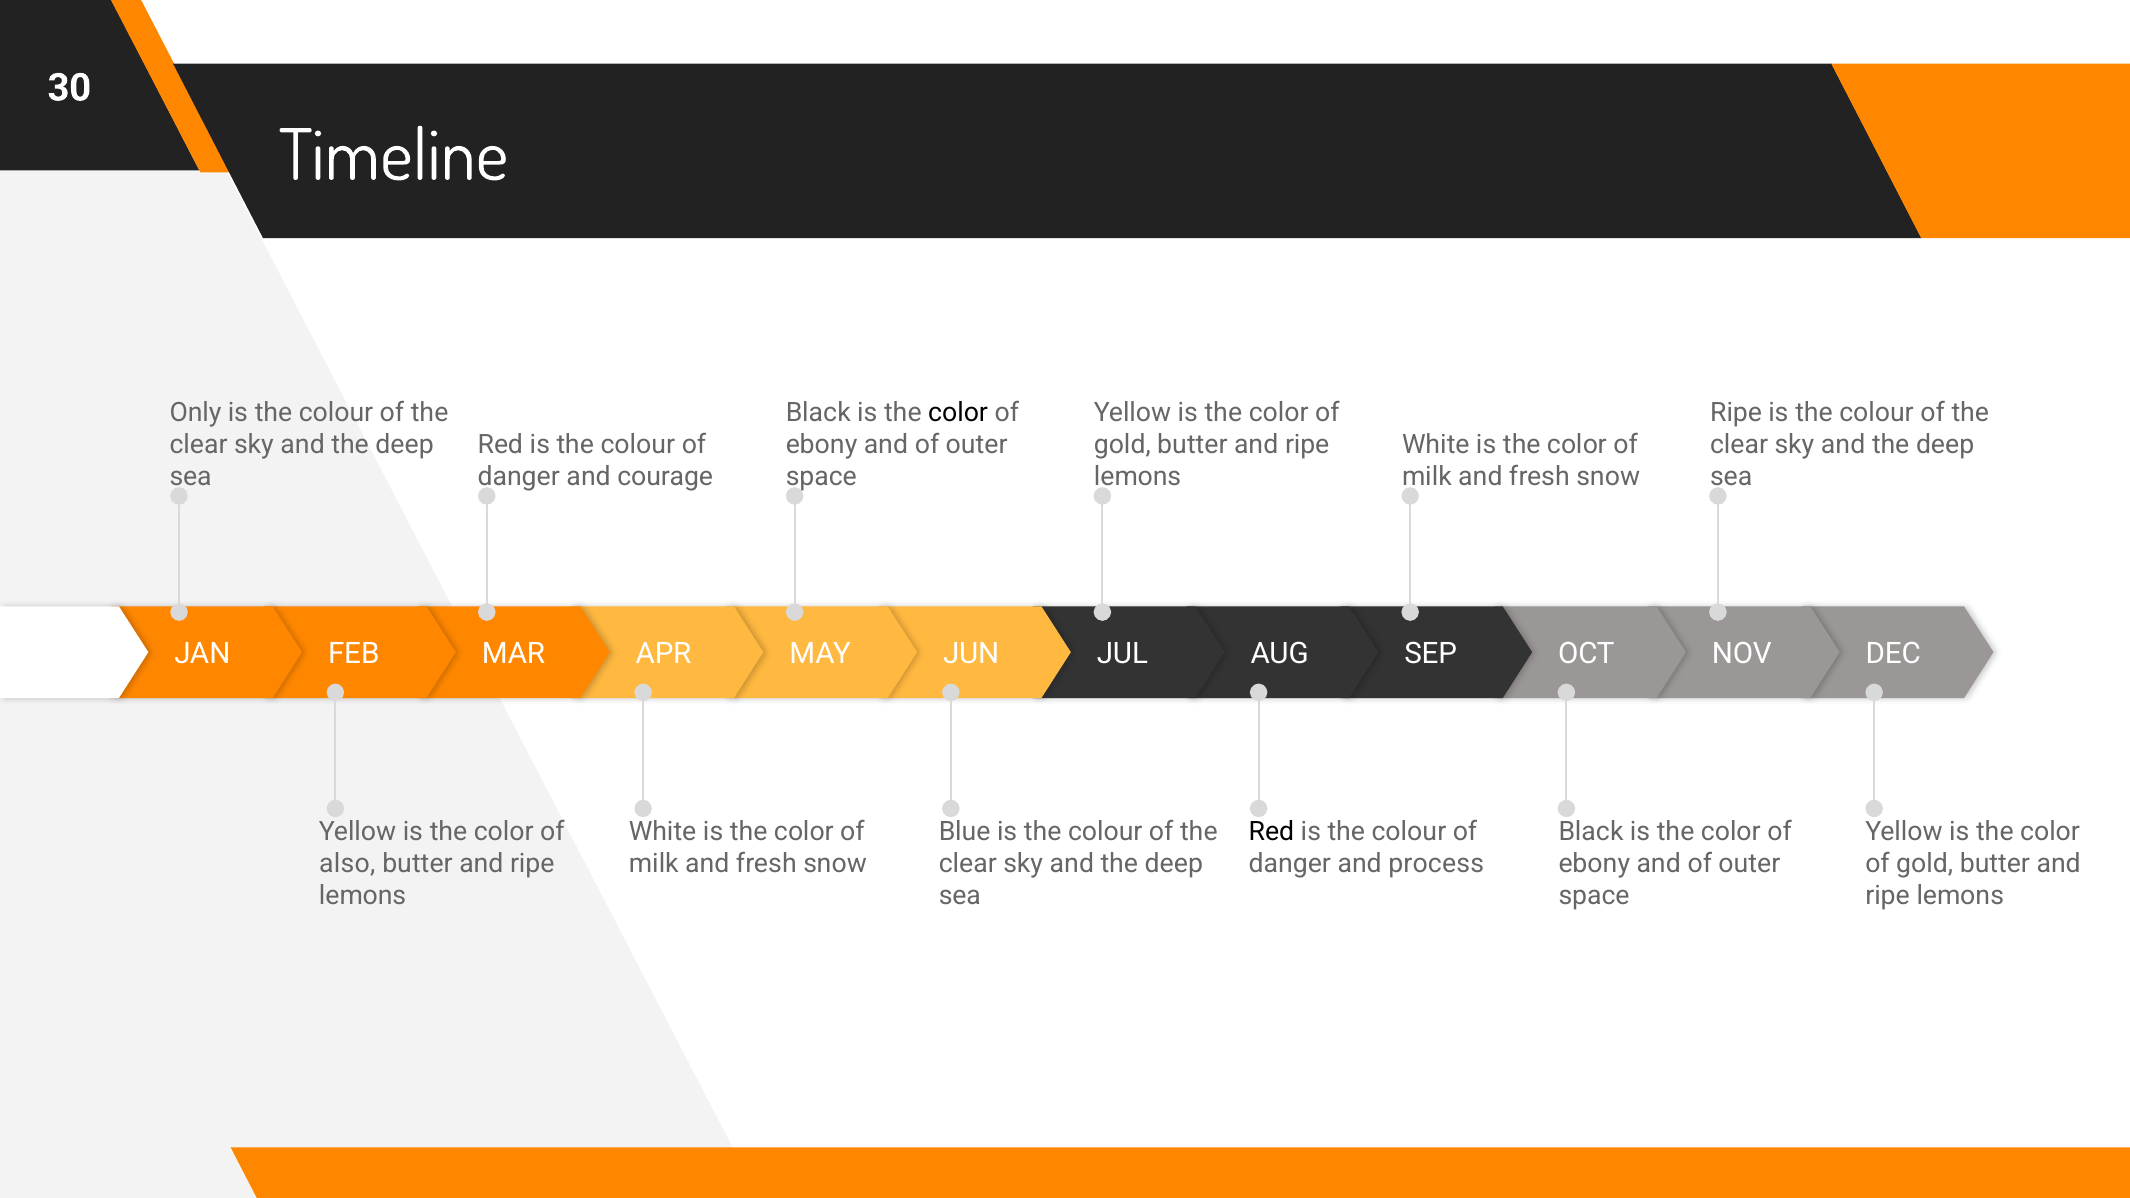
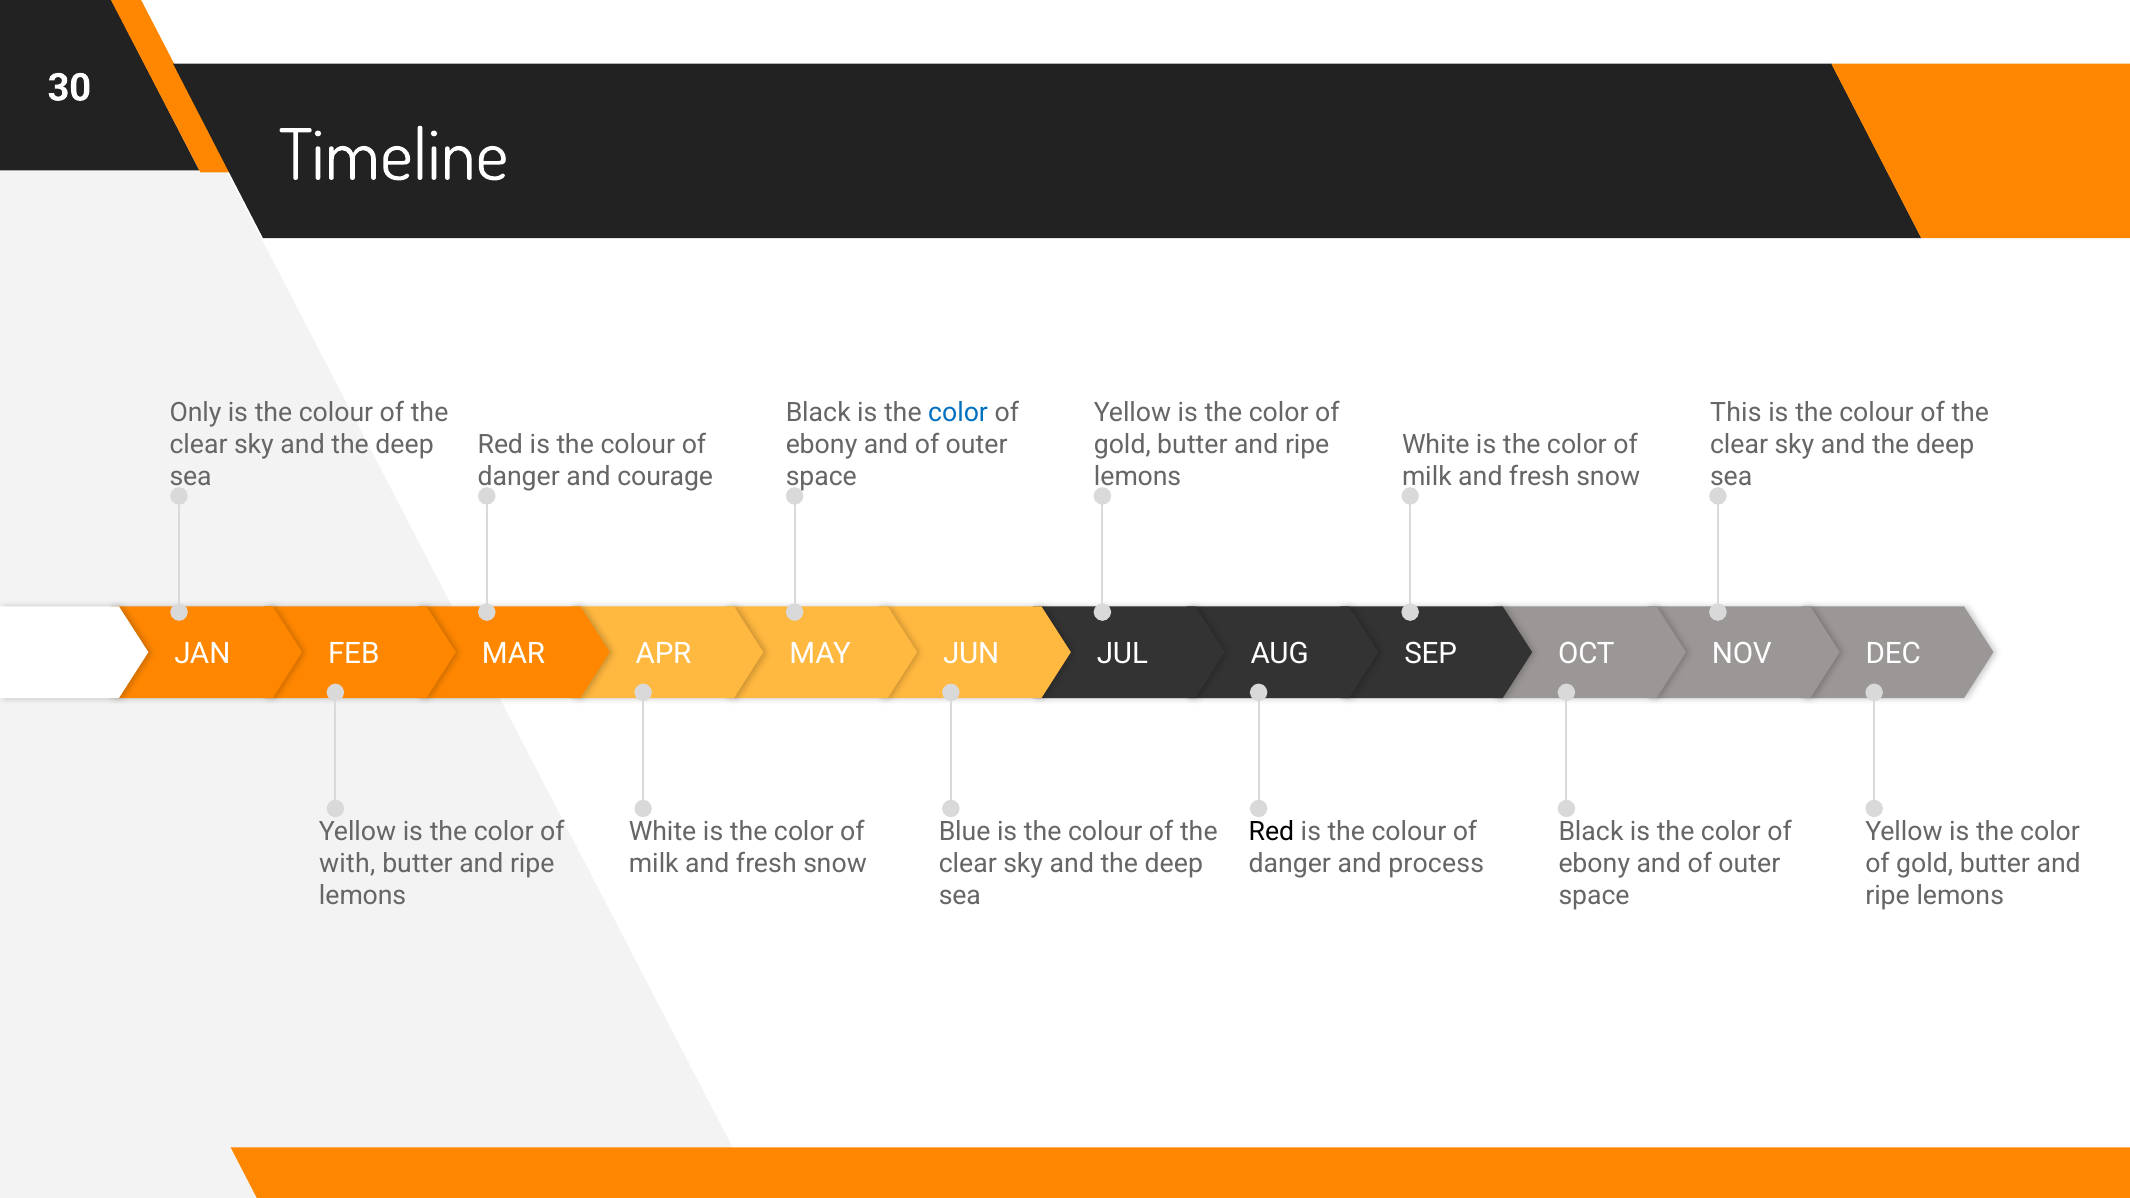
color colour: black -> blue (958, 413)
Ripe: Ripe -> This (1736, 413)
also: also -> with (347, 864)
